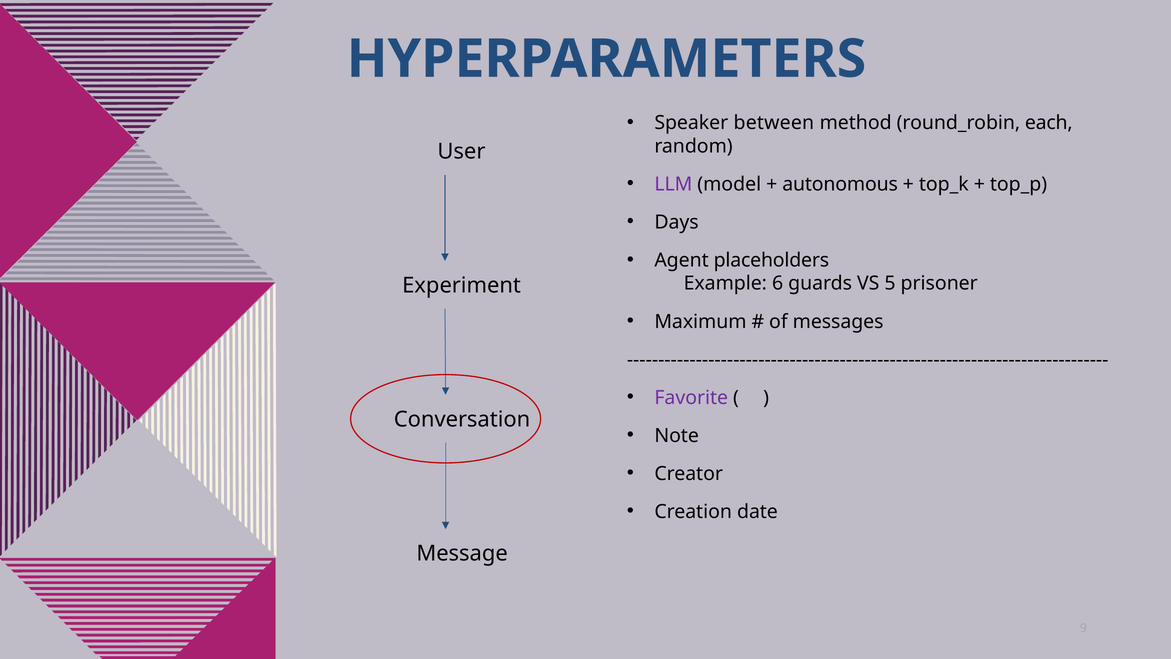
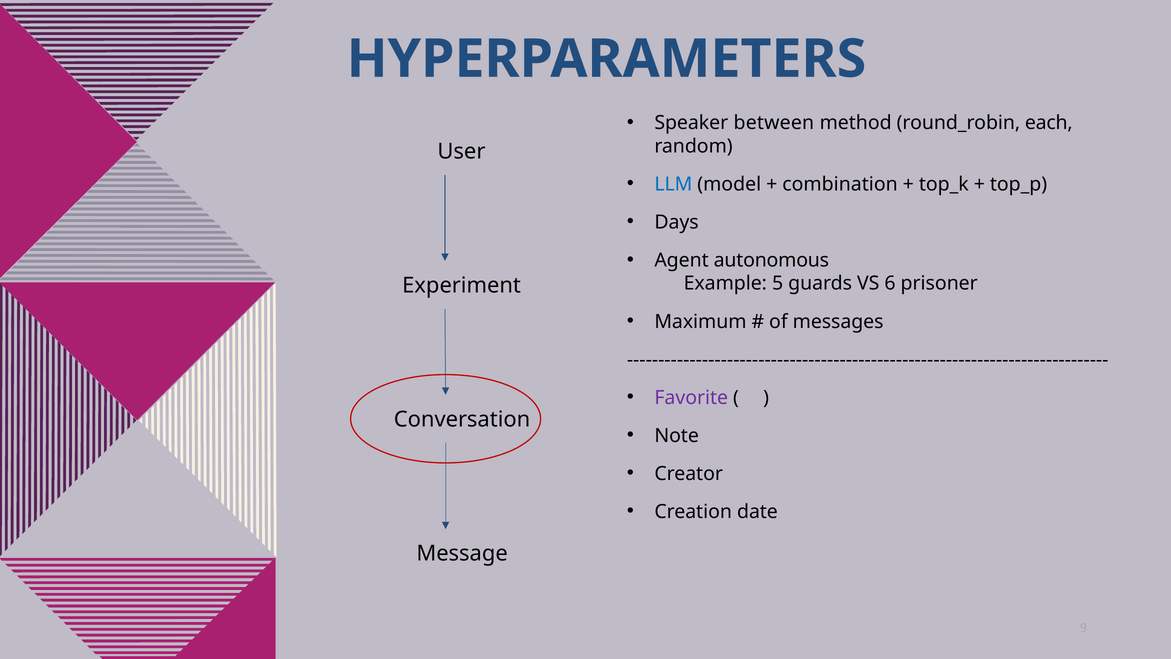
LLM colour: purple -> blue (673, 184)
autonomous: autonomous -> combination (840, 184)
placeholders: placeholders -> autonomous (771, 260)
6: 6 -> 5 (778, 283)
5: 5 -> 6 (890, 283)
